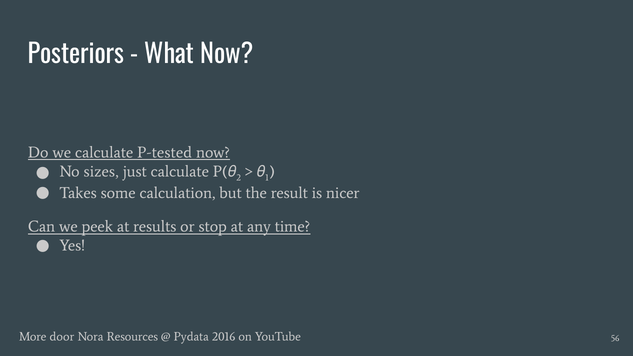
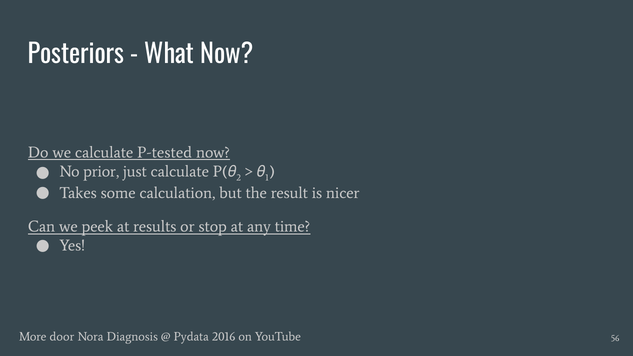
sizes: sizes -> prior (101, 171)
Resources: Resources -> Diagnosis (132, 337)
